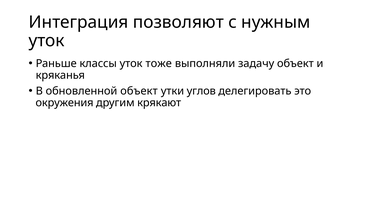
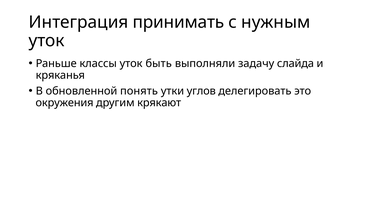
позволяют: позволяют -> принимать (178, 22)
тоже: тоже -> быть (159, 64)
задачу объект: объект -> слайда (295, 64)
обновленной объект: объект -> понять (139, 91)
